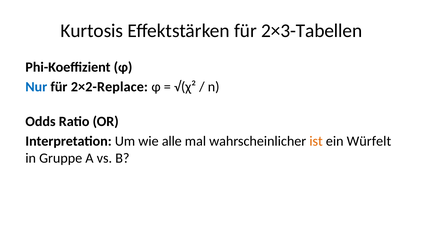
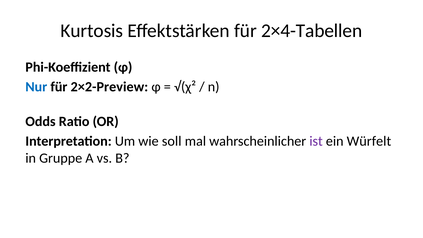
2×3-Tabellen: 2×3-Tabellen -> 2×4-Tabellen (312, 31)
2×2-Replace: 2×2-Replace -> 2×2-Preview (109, 87)
alle: alle -> soll (172, 141)
ist colour: orange -> purple (316, 141)
